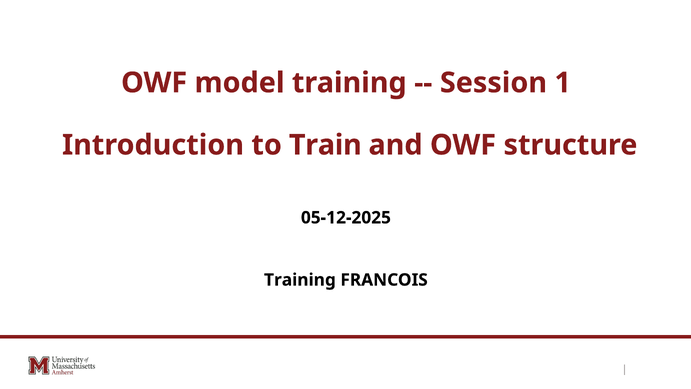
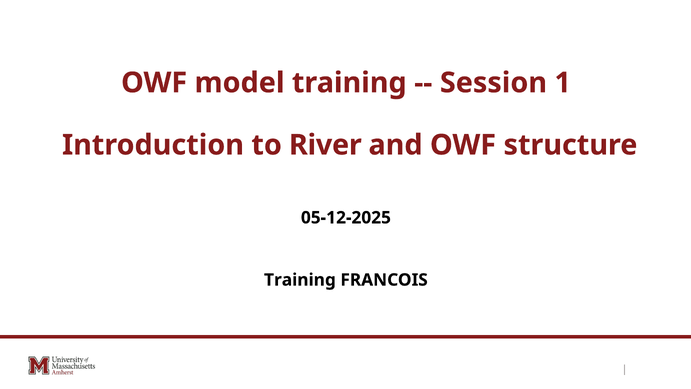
Train: Train -> River (325, 145)
